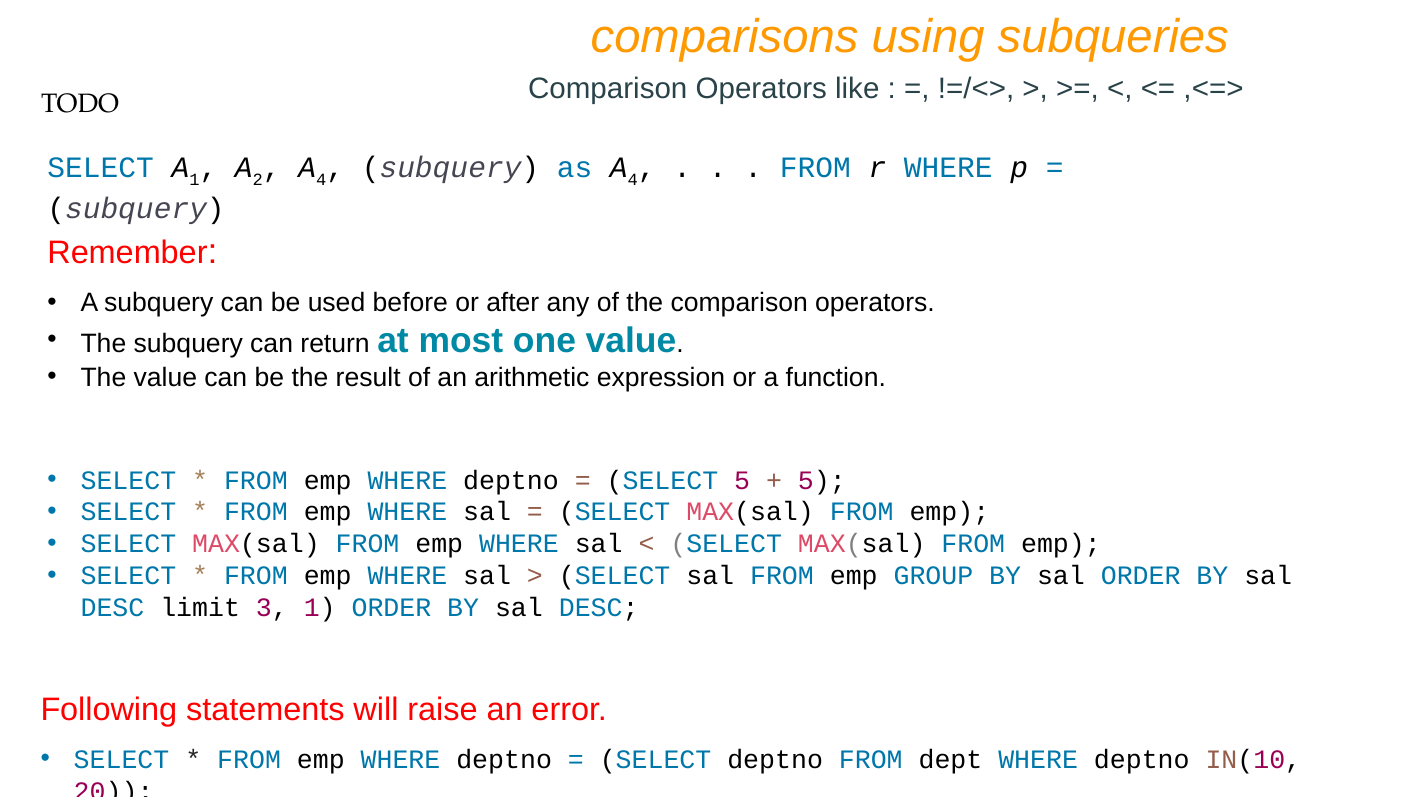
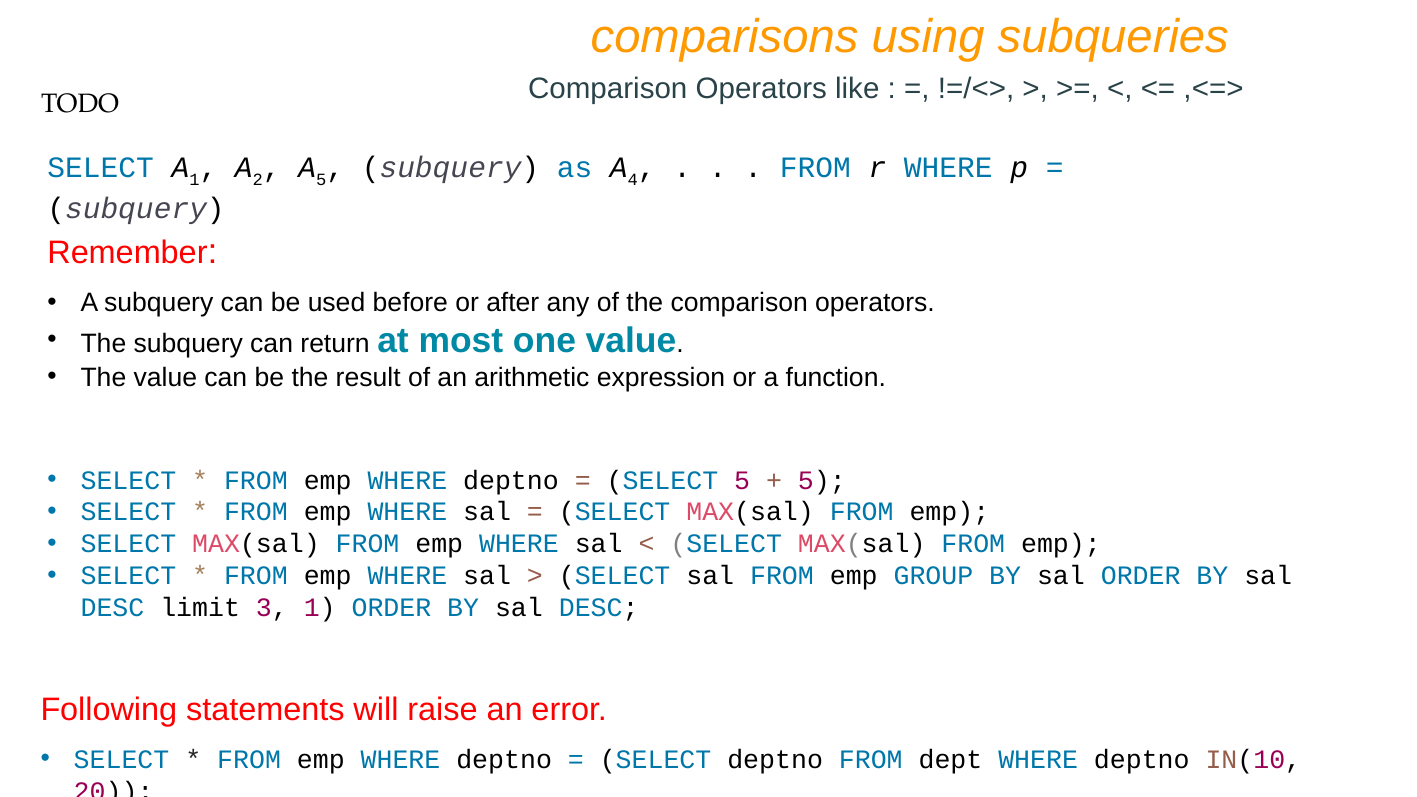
4: 4 -> 5 (321, 180)
